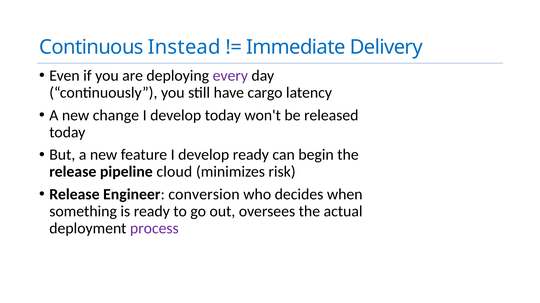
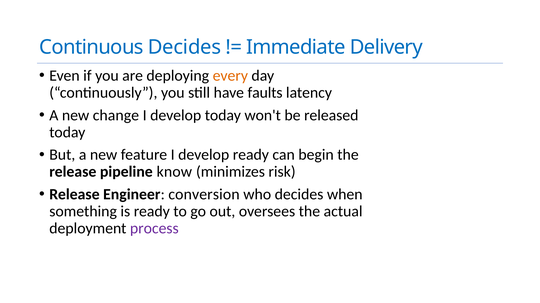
Continuous Instead: Instead -> Decides (184, 47)
every colour: purple -> orange (230, 76)
cargo: cargo -> faults (265, 93)
cloud: cloud -> know (174, 172)
